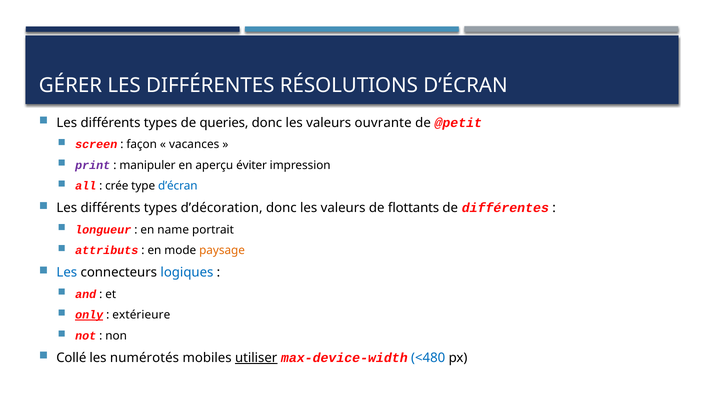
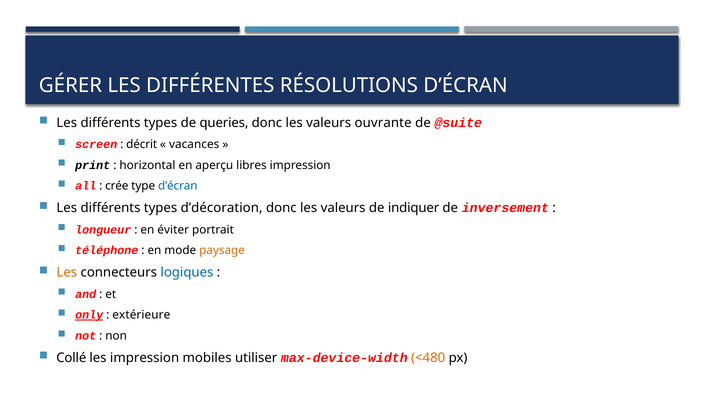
@petit: @petit -> @suite (458, 123)
façon: façon -> décrit (142, 144)
print colour: purple -> black (93, 165)
manipuler: manipuler -> horizontal (147, 165)
éviter: éviter -> libres (251, 165)
flottants: flottants -> indiquer (414, 208)
de différentes: différentes -> inversement (505, 208)
name: name -> éviter (173, 230)
attributs: attributs -> téléphone (107, 250)
Les colour: blue -> orange (67, 273)
les numérotés: numérotés -> impression (145, 358)
utiliser underline: present -> none (256, 358)
<480 colour: blue -> orange (428, 358)
